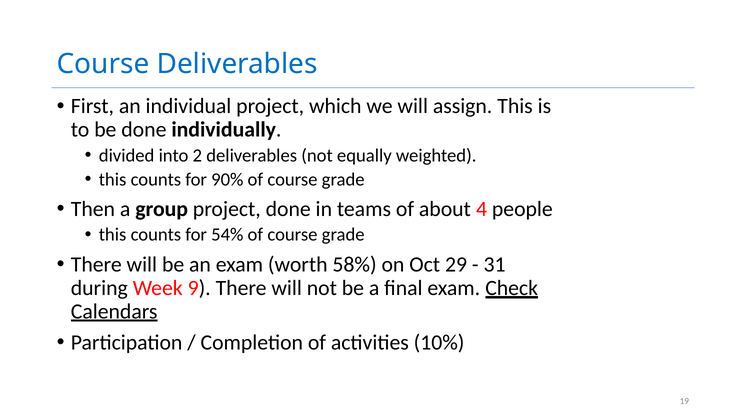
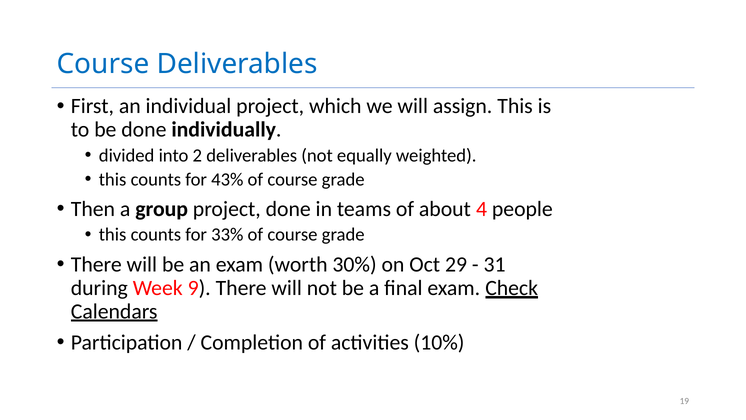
90%: 90% -> 43% (227, 179)
54%: 54% -> 33% (227, 235)
58%: 58% -> 30% (355, 264)
